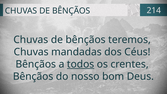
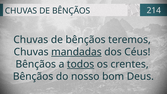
mandadas underline: none -> present (76, 52)
